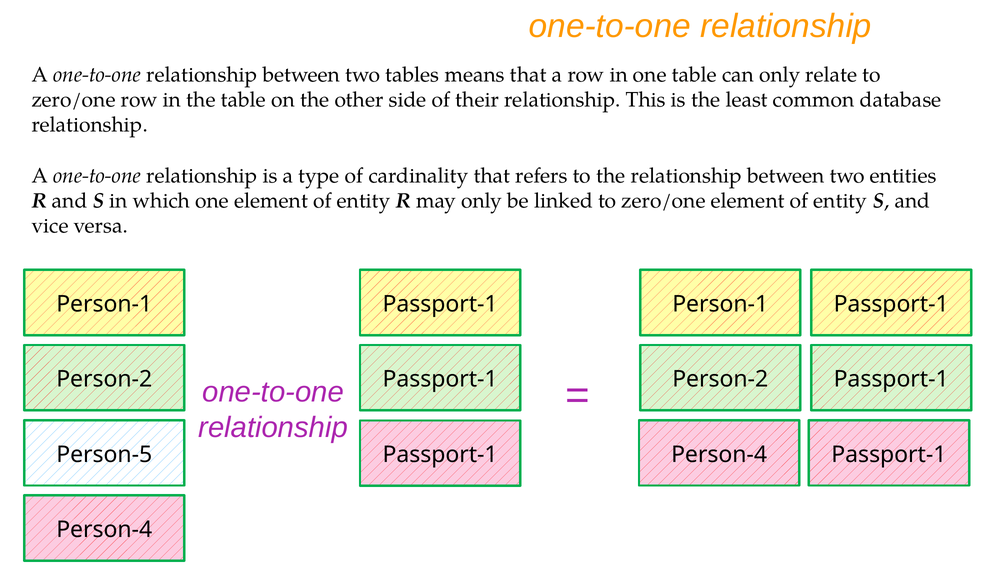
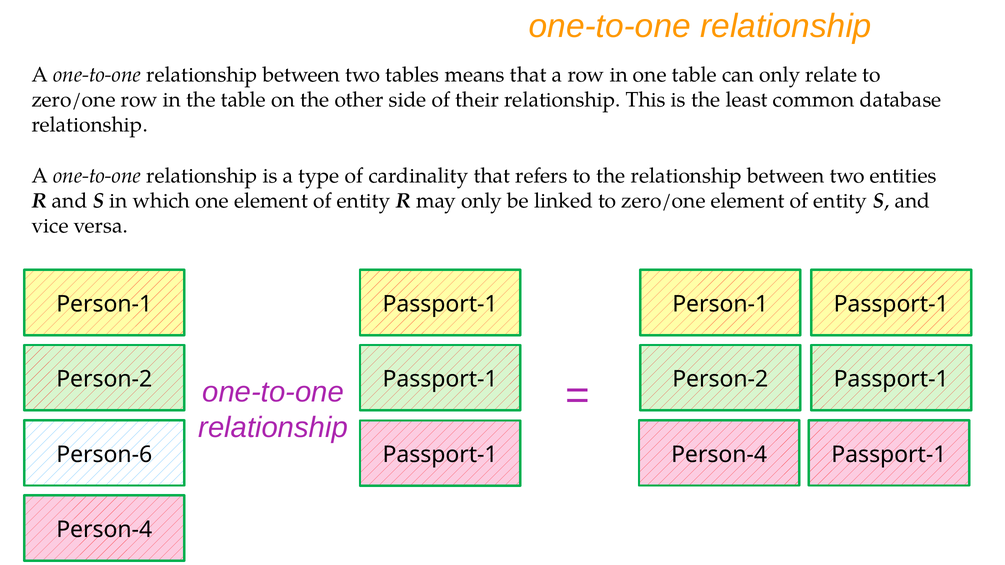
Person-5: Person-5 -> Person-6 (104, 455)
